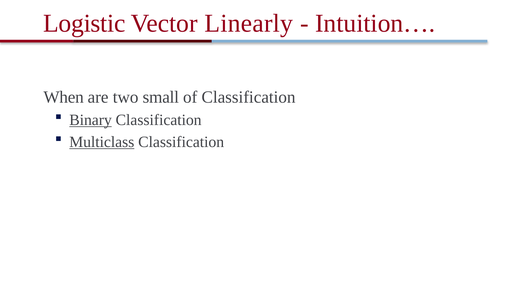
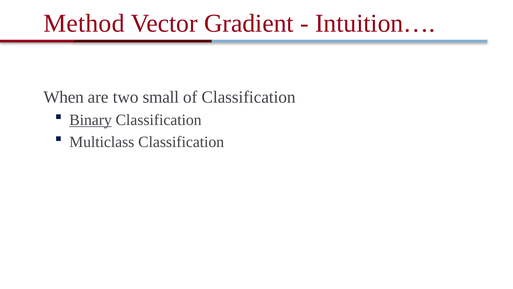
Logistic: Logistic -> Method (84, 23)
Linearly: Linearly -> Gradient (249, 23)
Multiclass underline: present -> none (102, 142)
